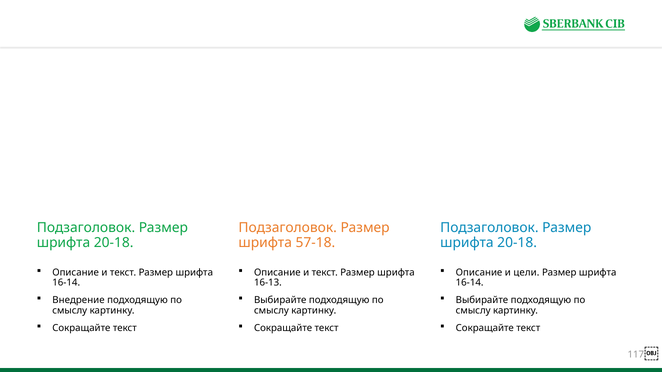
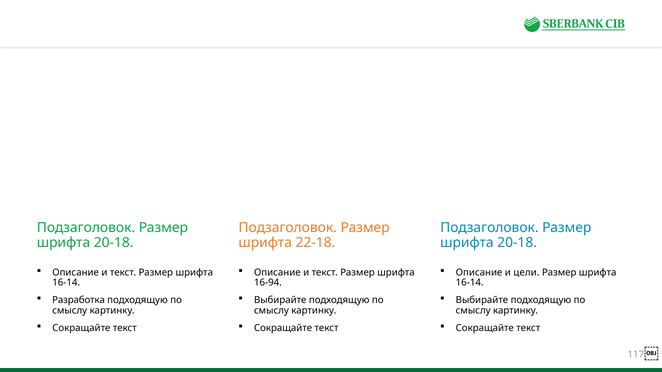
57-18: 57-18 -> 22-18 (315, 243)
16-13: 16-13 -> 16-94 (268, 283)
Внедрение: Внедрение -> Разработка (79, 300)
